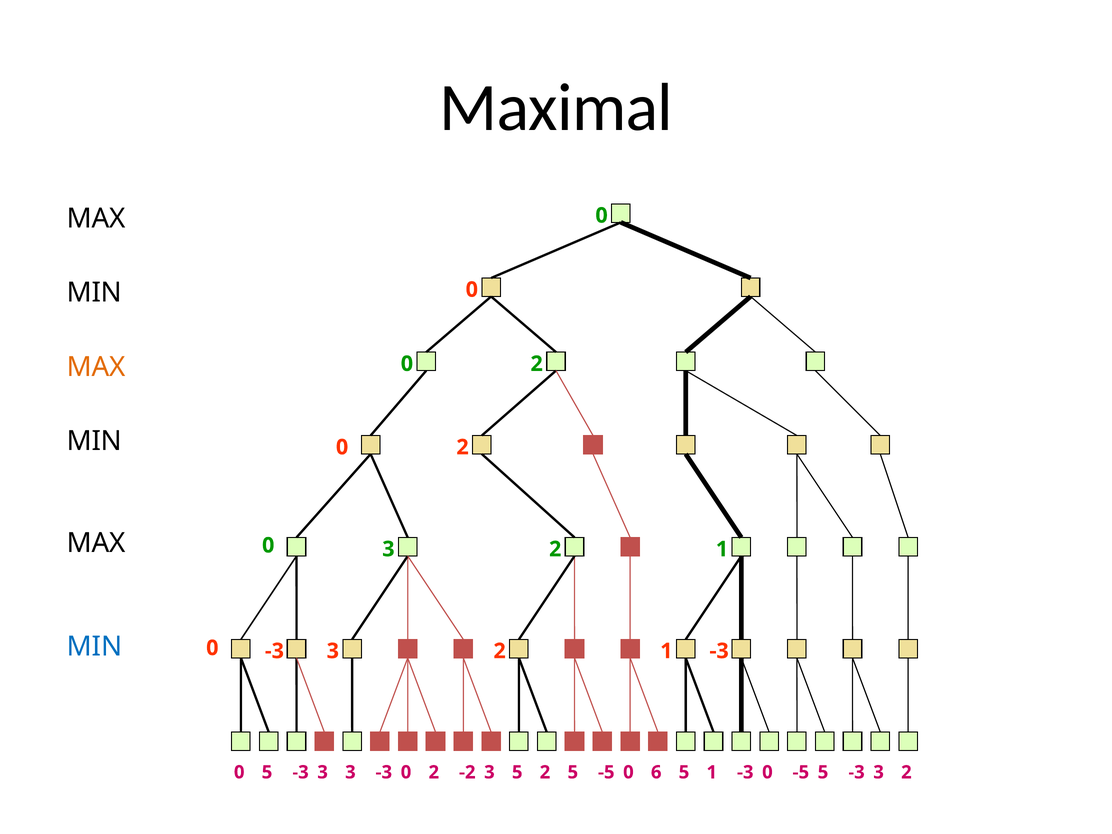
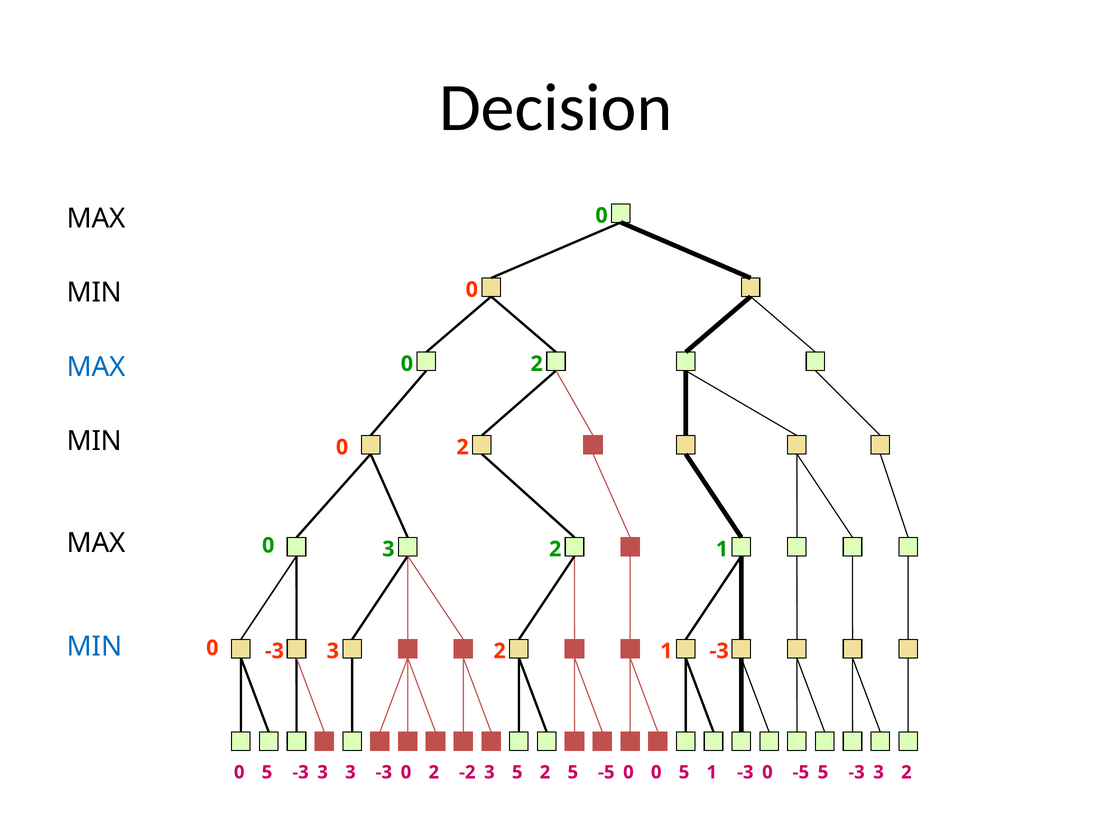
Maximal: Maximal -> Decision (556, 108)
MAX colour: orange -> blue (96, 367)
6: 6 -> 0 (656, 772)
